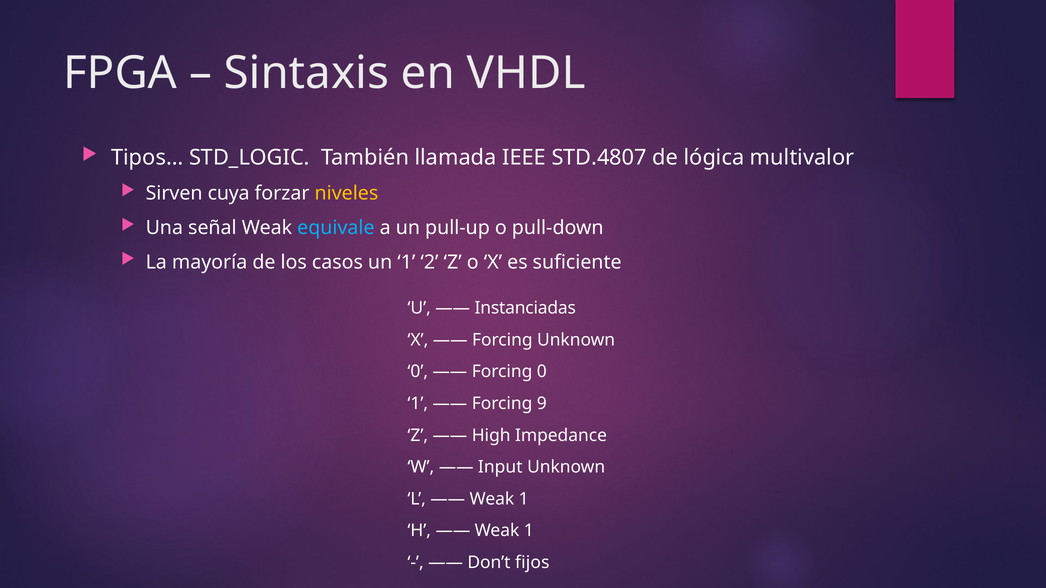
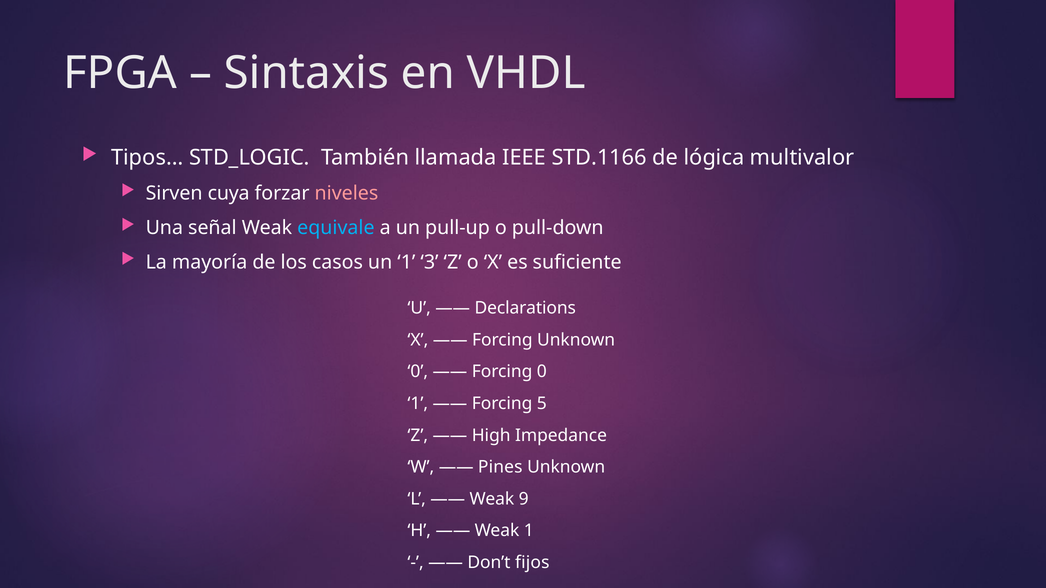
STD.4807: STD.4807 -> STD.1166 (599, 158)
niveles colour: yellow -> pink (346, 193)
2: 2 -> 3 (430, 262)
Instanciadas: Instanciadas -> Declarations (525, 308)
9: 9 -> 5 (542, 404)
Input: Input -> Pines (500, 467)
1: 1 -> 9 (524, 499)
